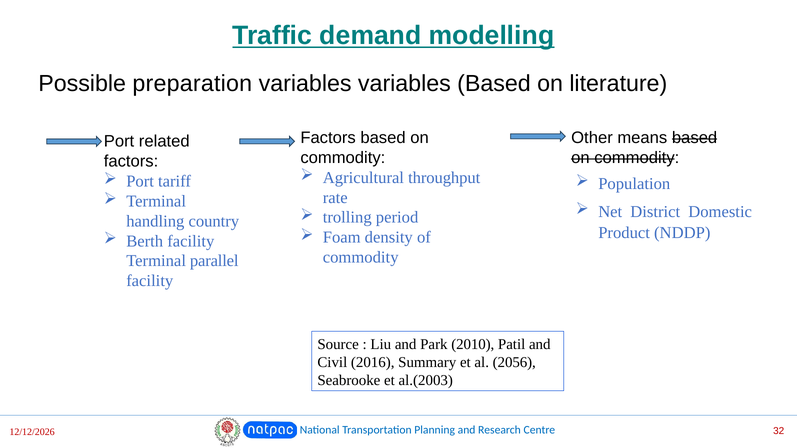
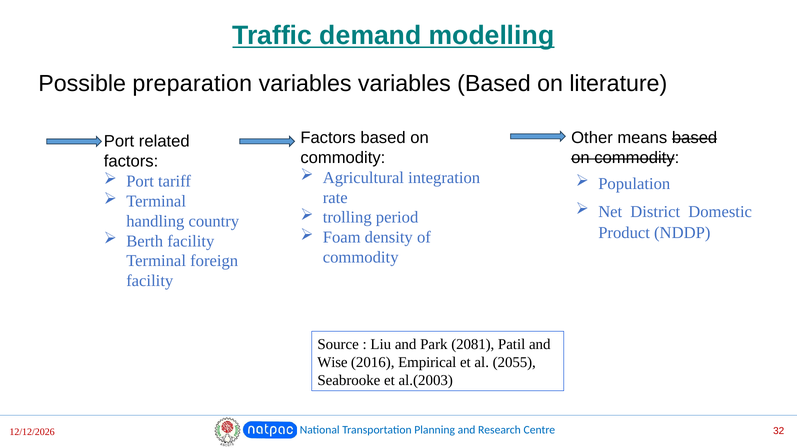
throughput: throughput -> integration (444, 178)
parallel: parallel -> foreign (214, 261)
2010: 2010 -> 2081 (473, 345)
Civil: Civil -> Wise (332, 362)
Summary: Summary -> Empirical (427, 362)
2056: 2056 -> 2055 (514, 362)
